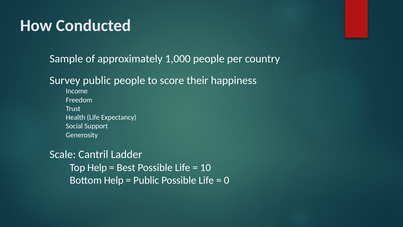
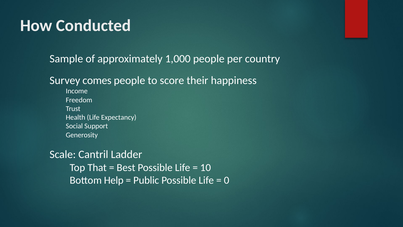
public: public -> comes (97, 80)
Help: Help -> That (97, 167)
